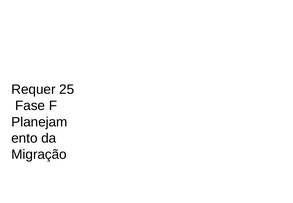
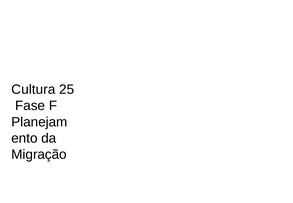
Requer: Requer -> Cultura (33, 89)
